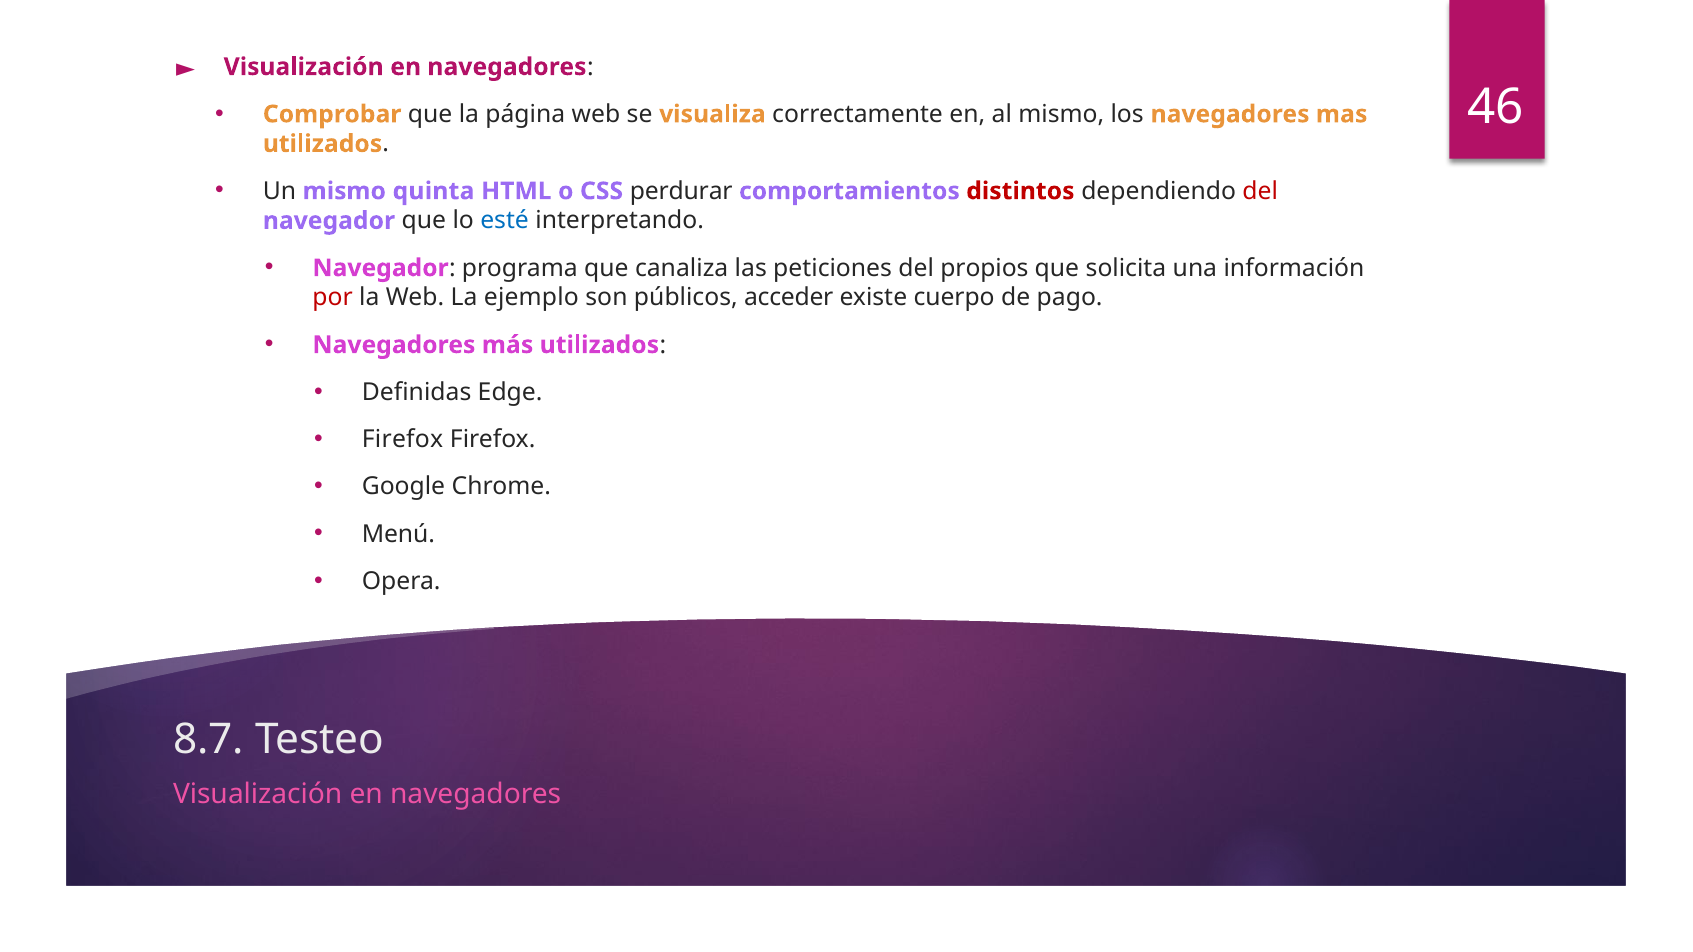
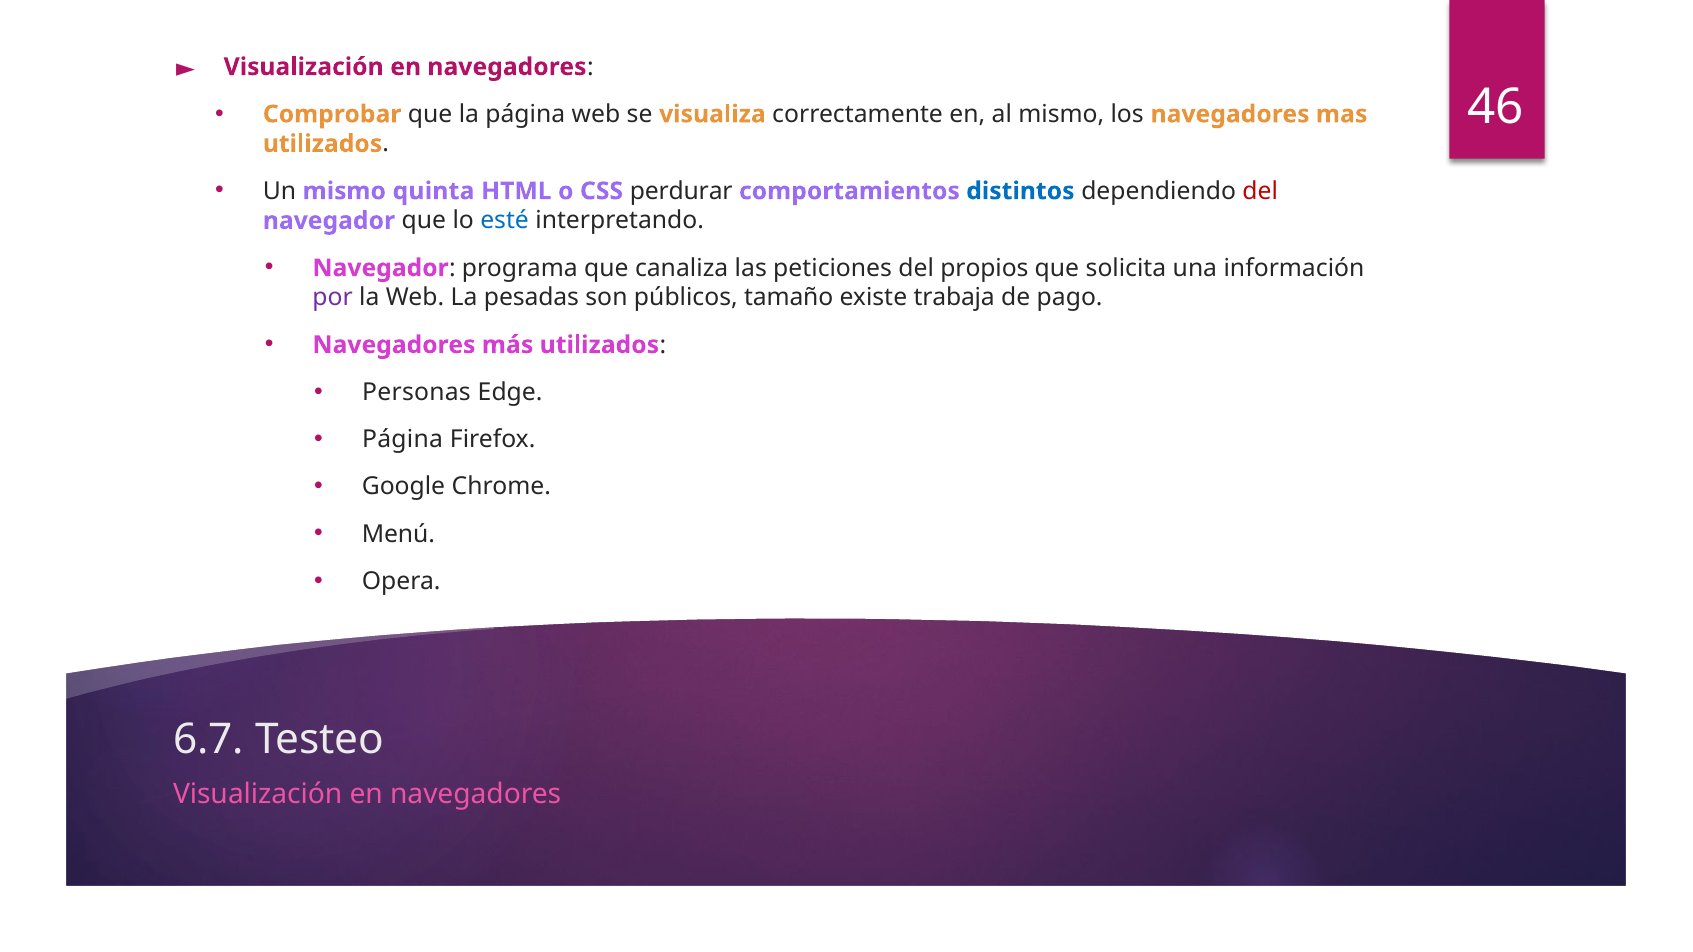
distintos colour: red -> blue (1020, 191)
por colour: red -> purple (333, 298)
ejemplo: ejemplo -> pesadas (532, 298)
acceder: acceder -> tamaño (789, 298)
cuerpo: cuerpo -> trabaja (954, 298)
Definidas: Definidas -> Personas (416, 392)
Firefox: Firefox -> Página (403, 440)
8.7: 8.7 -> 6.7 (209, 740)
